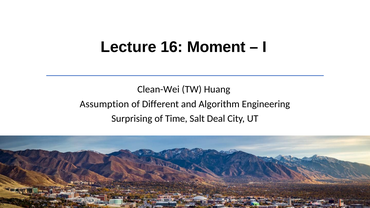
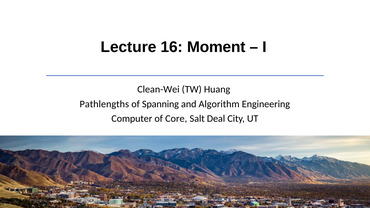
Assumption: Assumption -> Pathlengths (104, 104)
Different: Different -> Spanning (160, 104)
Surprising: Surprising -> Computer (132, 119)
Time: Time -> Core (176, 119)
